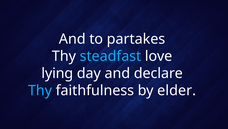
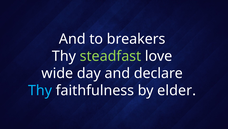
partakes: partakes -> breakers (136, 39)
steadfast colour: light blue -> light green (110, 56)
lying: lying -> wide (57, 73)
